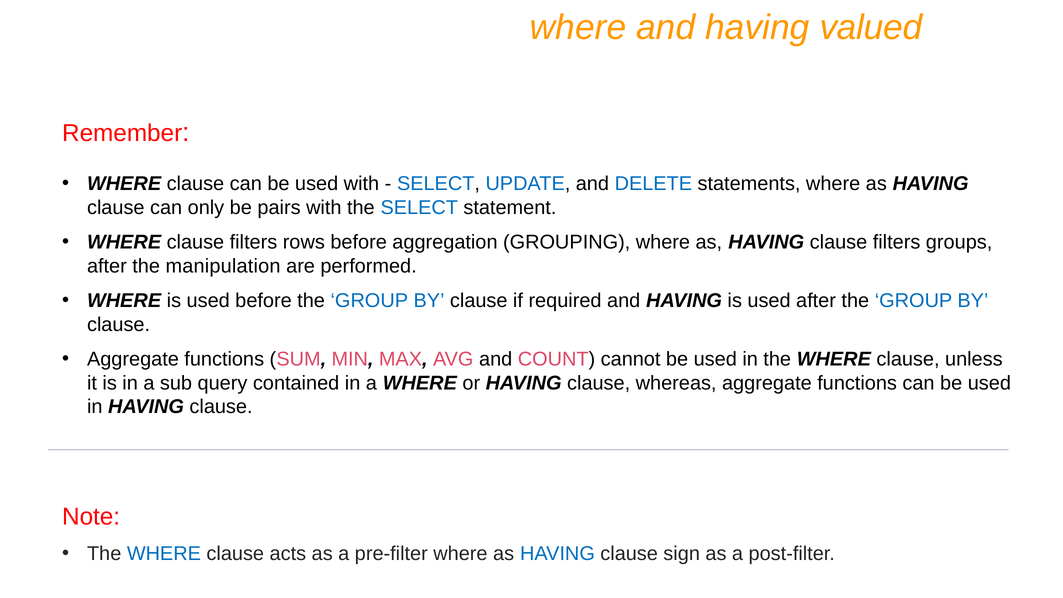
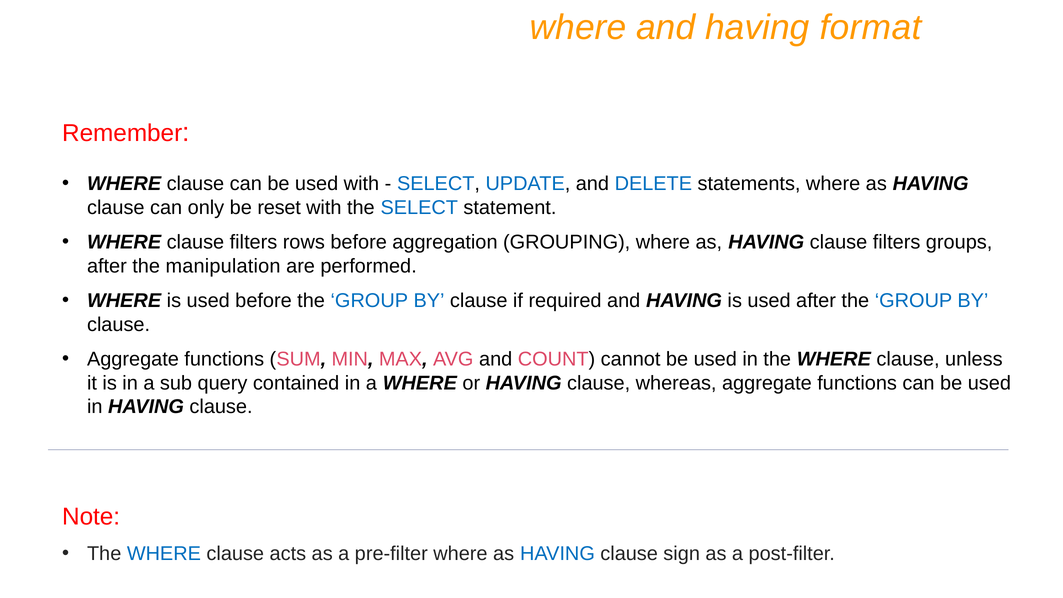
valued: valued -> format (871, 28)
pairs: pairs -> reset (279, 208)
